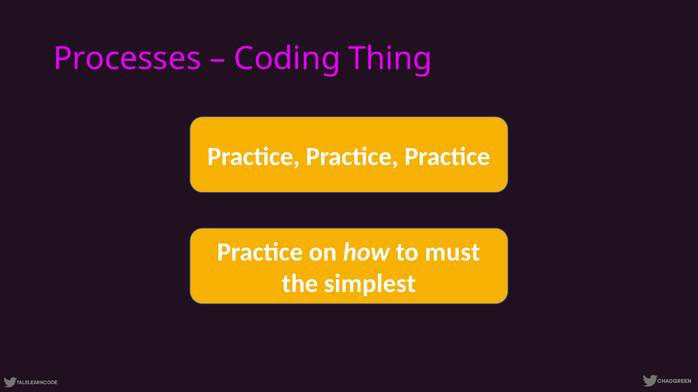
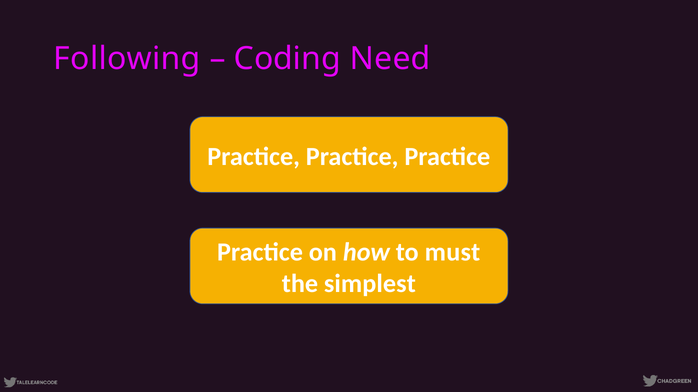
Processes: Processes -> Following (127, 59)
Thing: Thing -> Need (390, 59)
